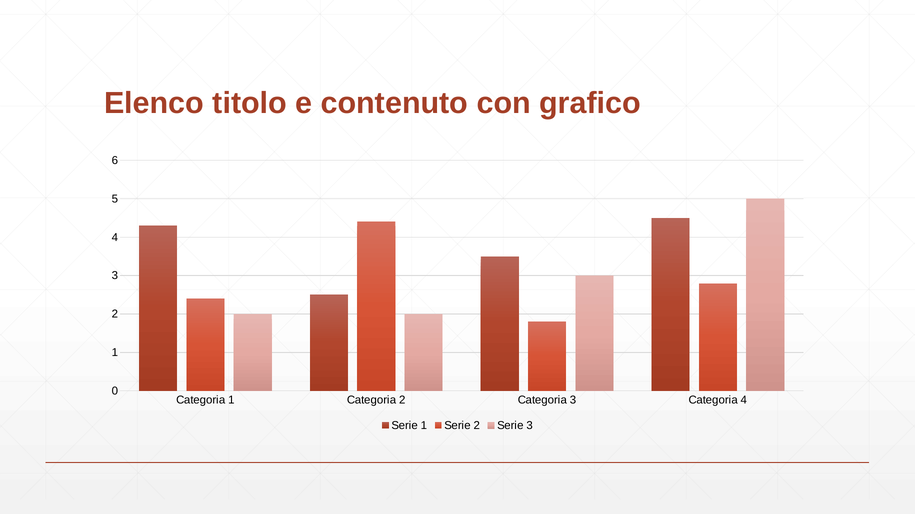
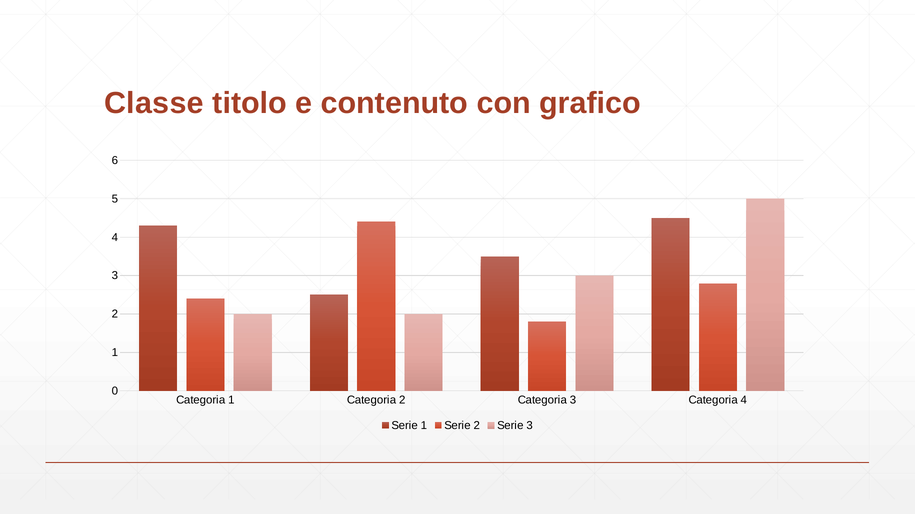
Elenco: Elenco -> Classe (154, 103)
